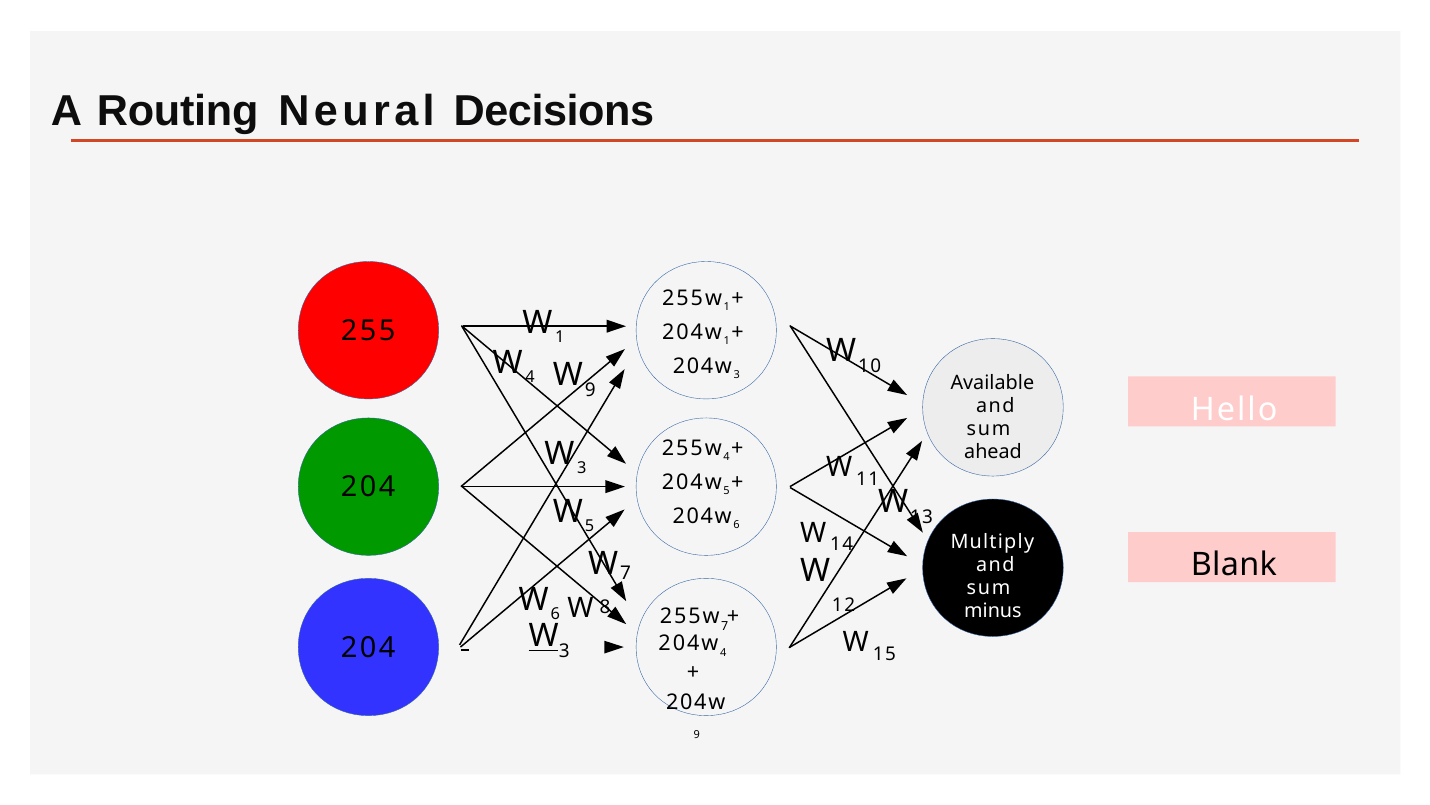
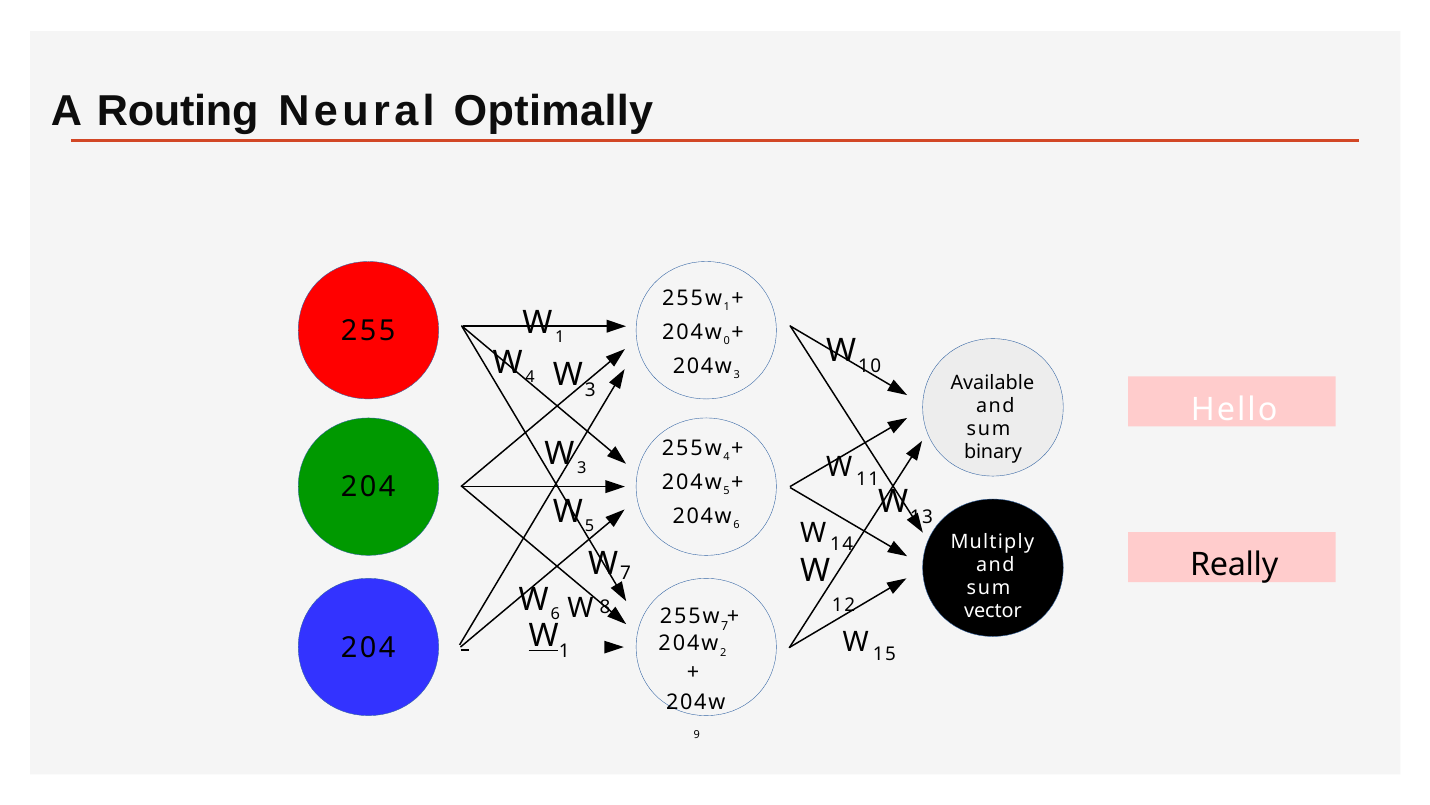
Decisions: Decisions -> Optimally (553, 112)
1: 1 -> 0 (727, 341)
9: 9 -> 3 (590, 390)
ahead: ahead -> binary (993, 452)
Blank: Blank -> Really (1234, 565)
minus: minus -> vector (993, 611)
3: 3 -> 1 (564, 651)
4: 4 -> 2 (723, 652)
